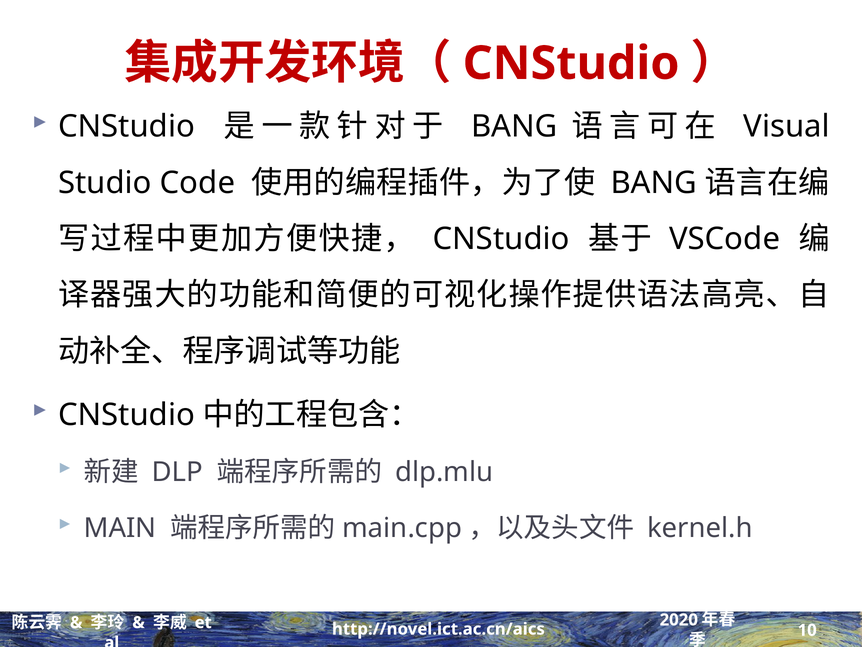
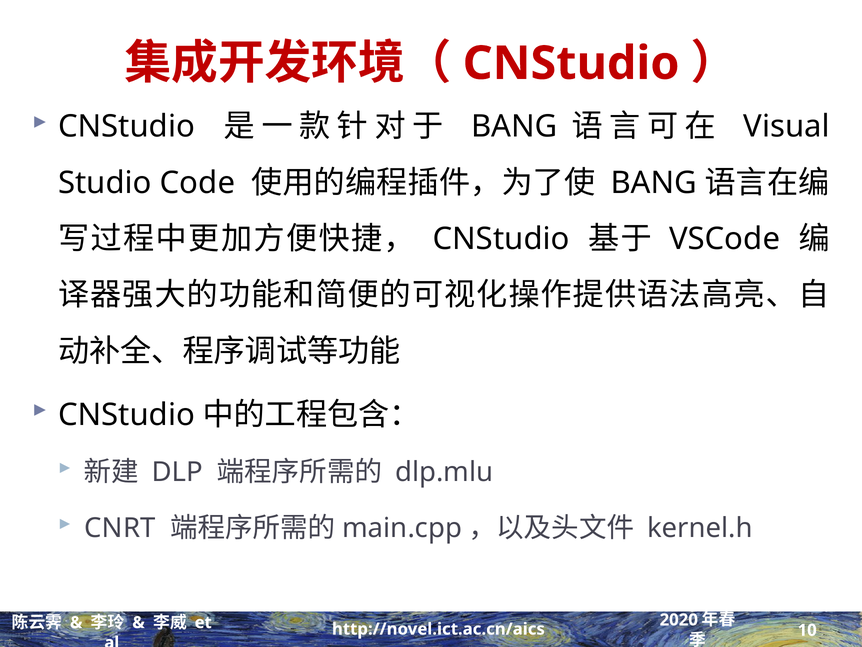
MAIN: MAIN -> CNRT (120, 528)
